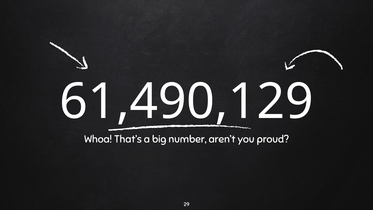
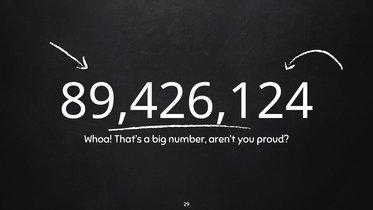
61,490,129: 61,490,129 -> 89,426,124 (186, 102)
